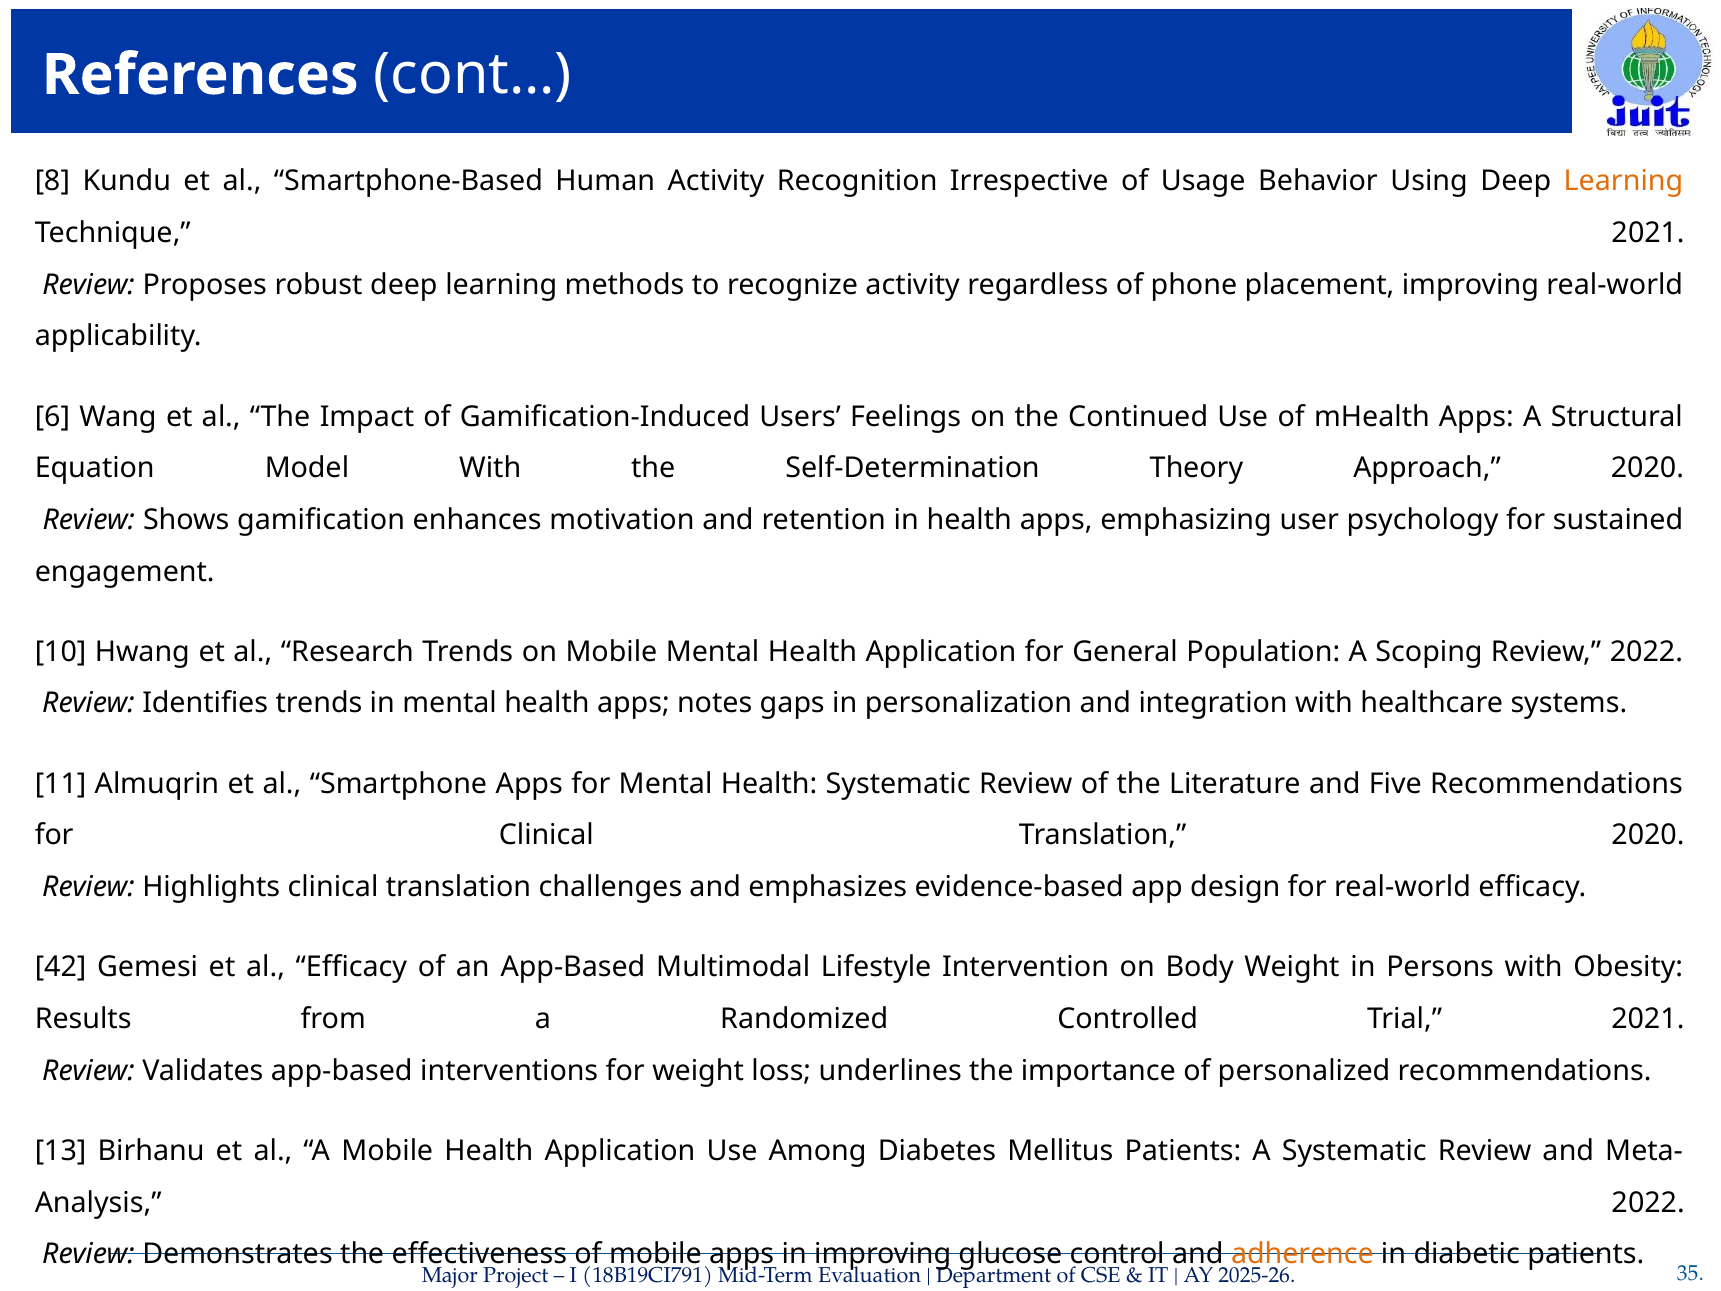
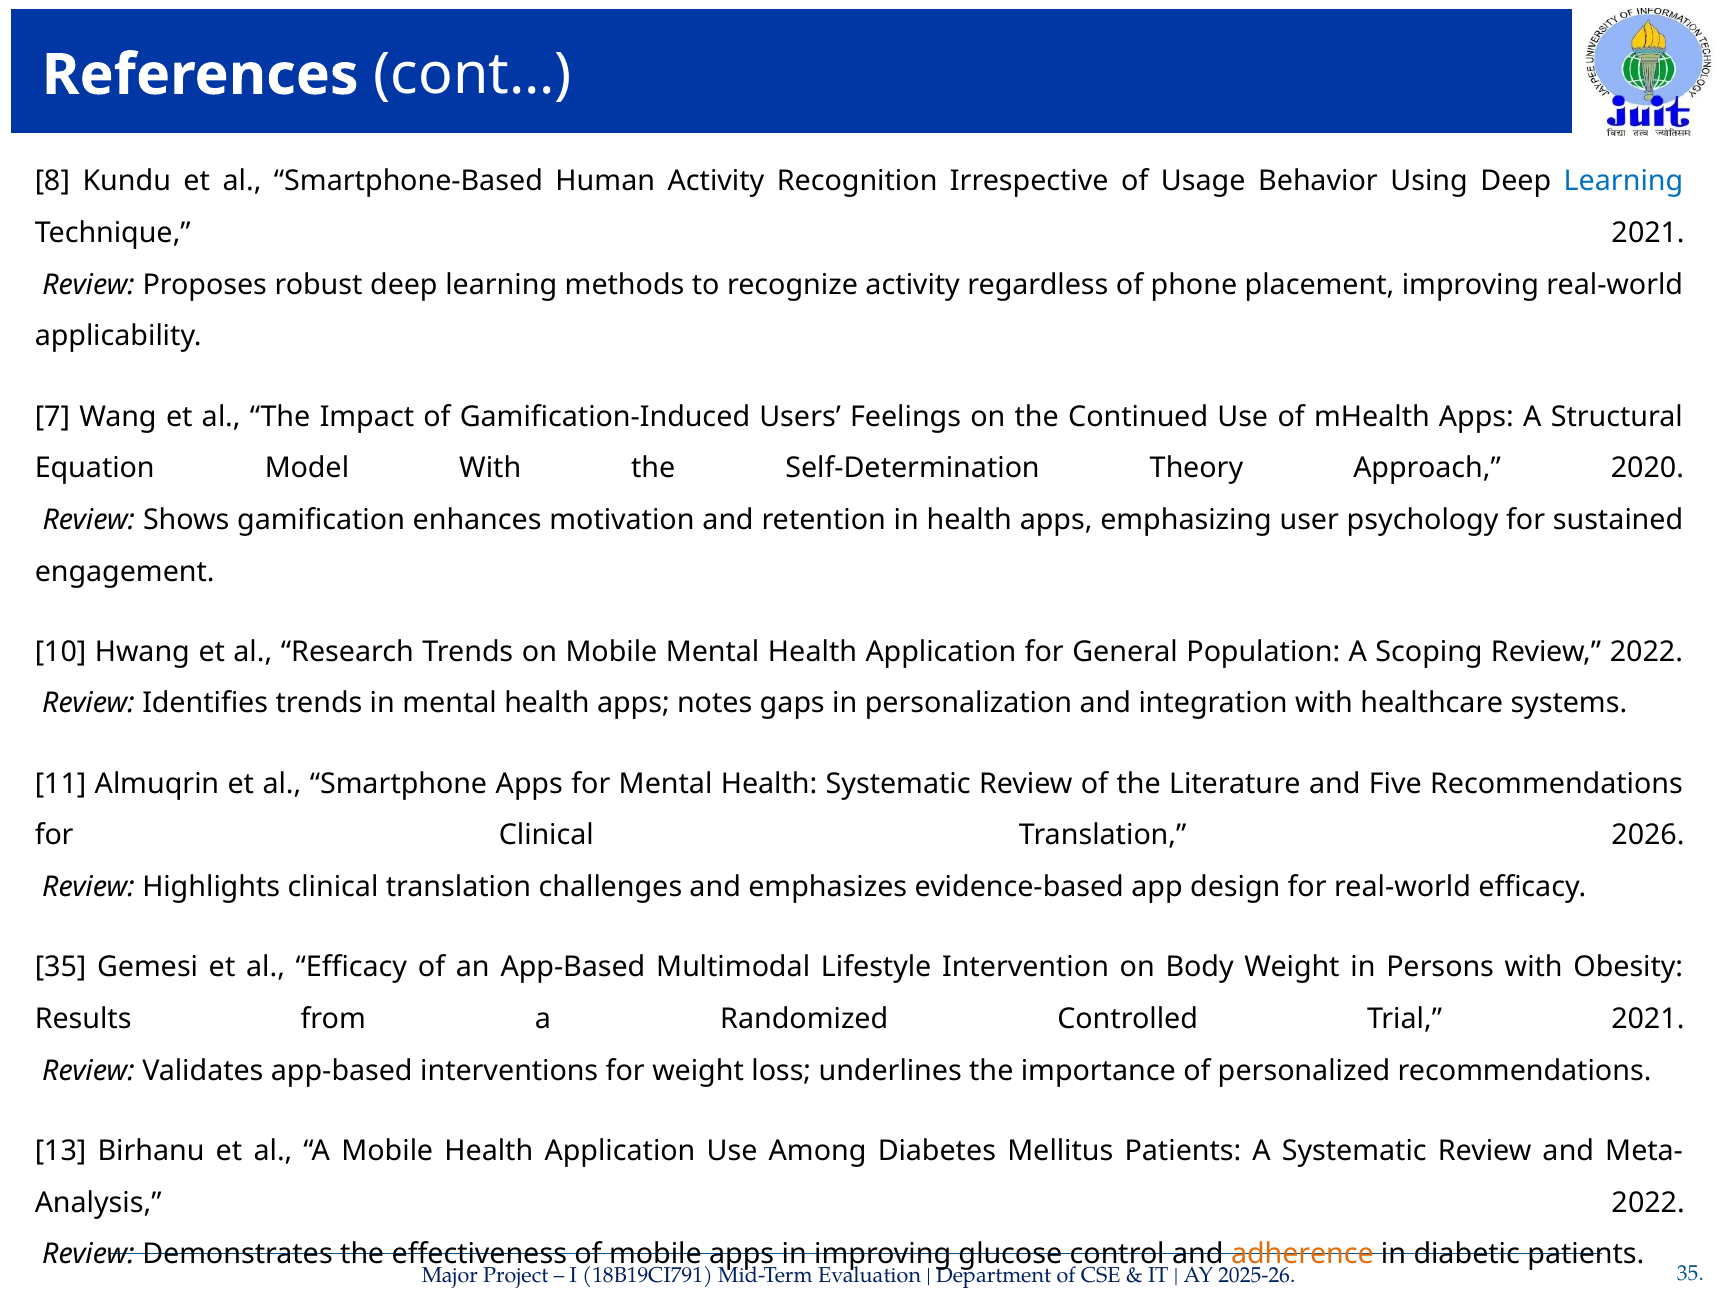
Learning colour: orange -> blue (1623, 181)
6: 6 -> 7 (52, 417)
Translation 2020: 2020 -> 2026 (1648, 835)
42: 42 -> 35 (61, 967)
